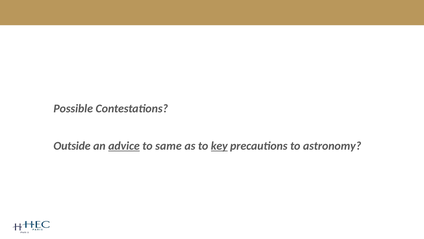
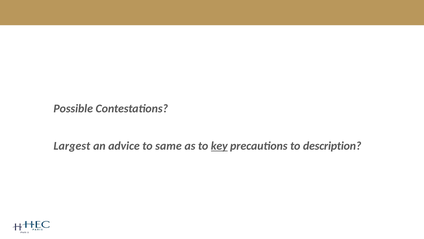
Outside: Outside -> Largest (72, 145)
advice underline: present -> none (124, 145)
astronomy: astronomy -> description (332, 145)
